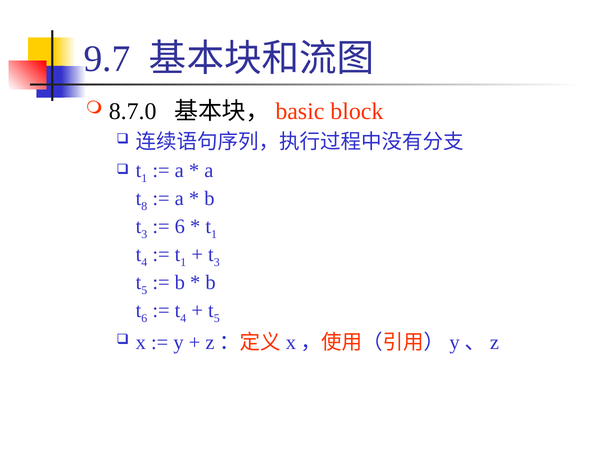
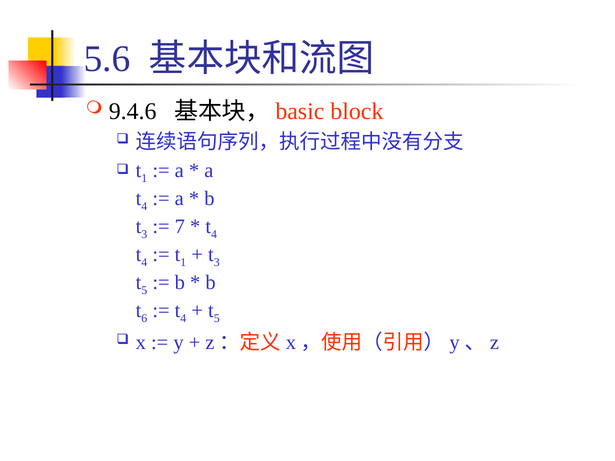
9.7: 9.7 -> 5.6 (107, 59)
8.7.0: 8.7.0 -> 9.4.6 (133, 111)
8: 8 -> 4 (144, 207)
6: 6 -> 7 (180, 227)
1: 1 -> 4 (214, 235)
